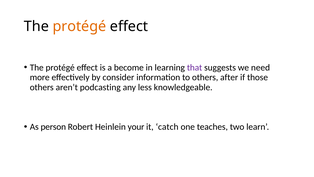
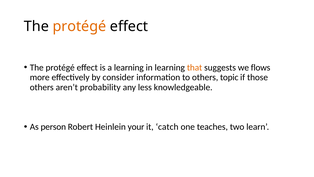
a become: become -> learning (129, 67)
that colour: purple -> orange (195, 67)
need: need -> flows (261, 67)
after: after -> topic (229, 77)
podcasting: podcasting -> probability (100, 87)
